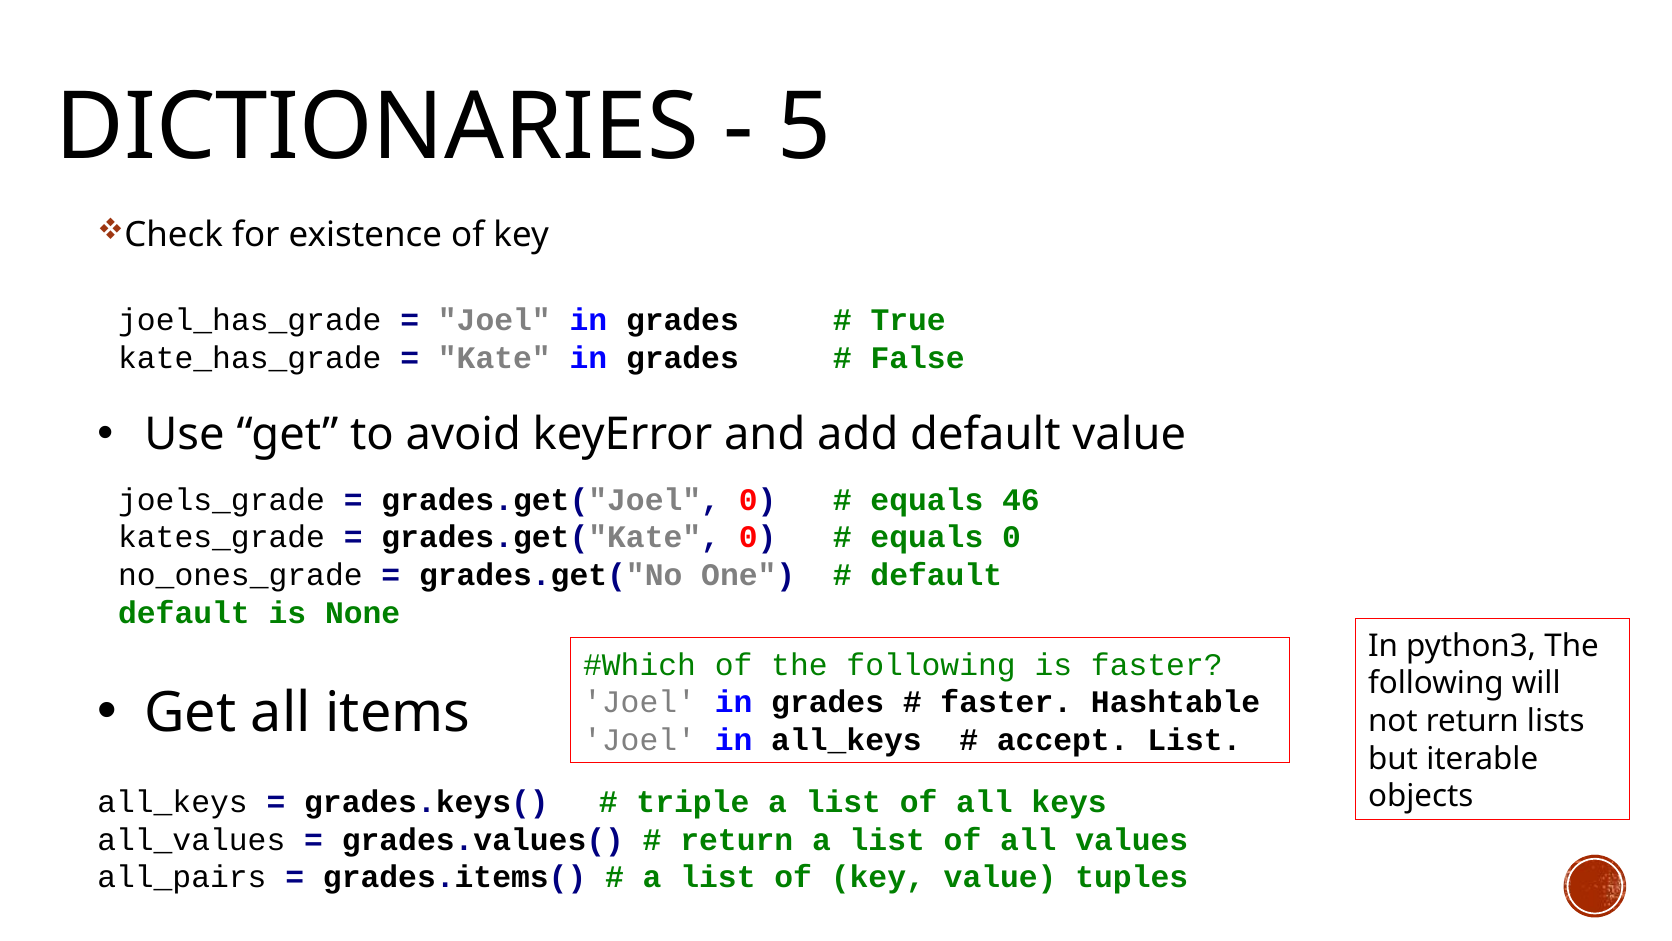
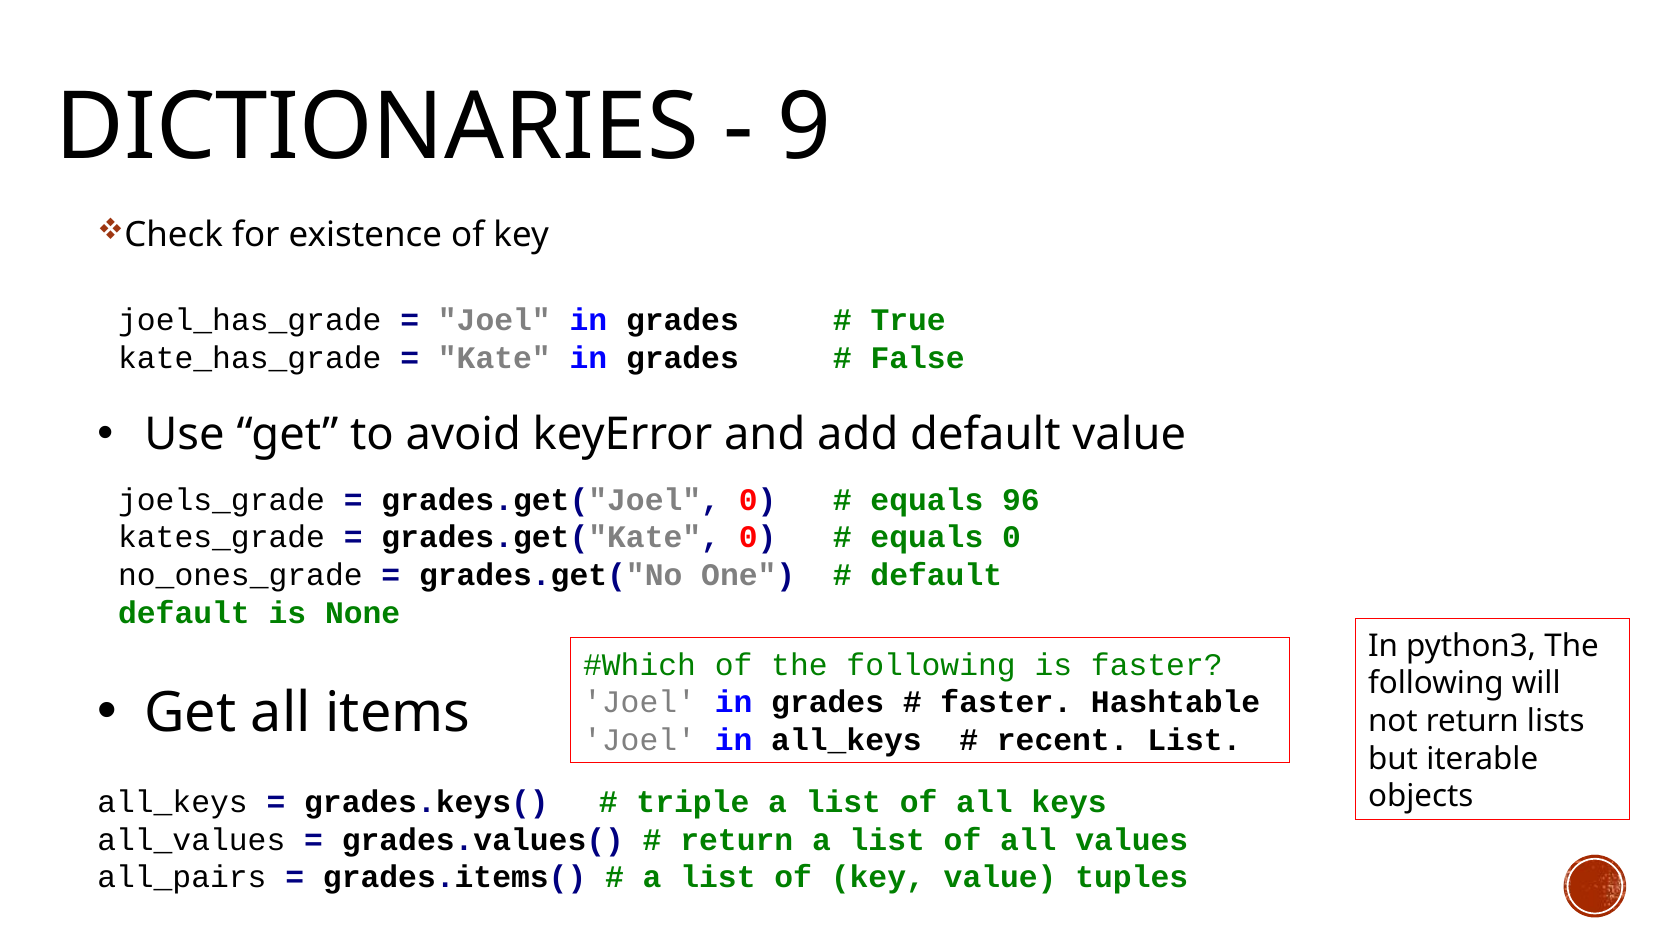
5: 5 -> 9 (805, 128)
46: 46 -> 96 (1021, 500)
accept: accept -> recent (1063, 740)
